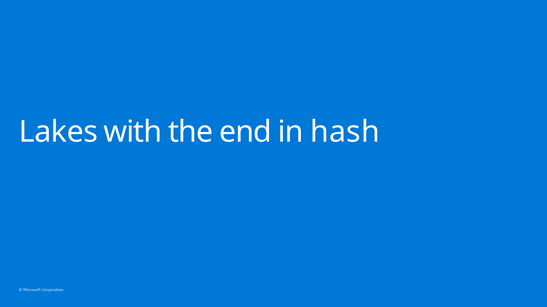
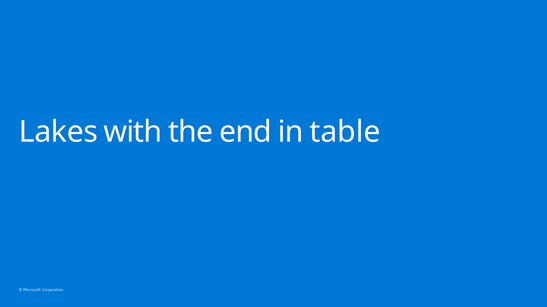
hash: hash -> table (345, 132)
